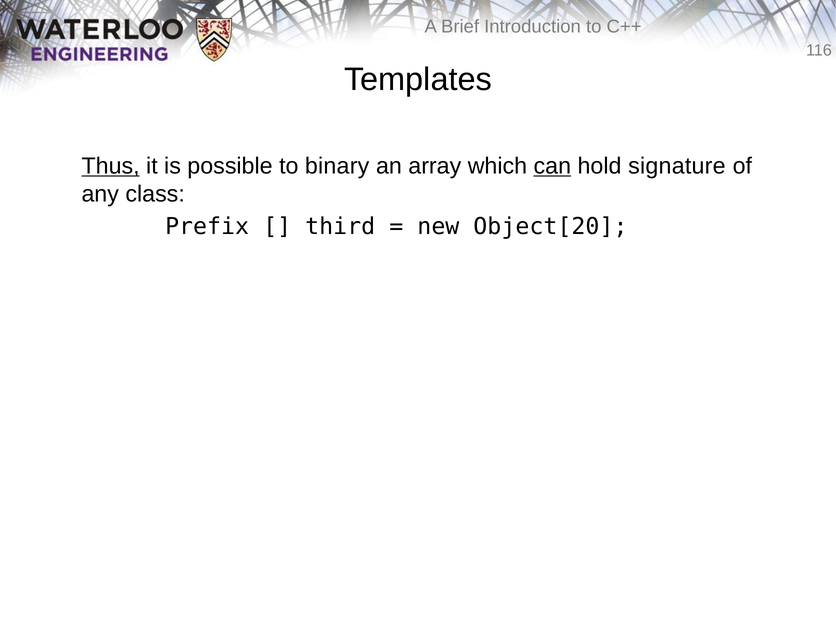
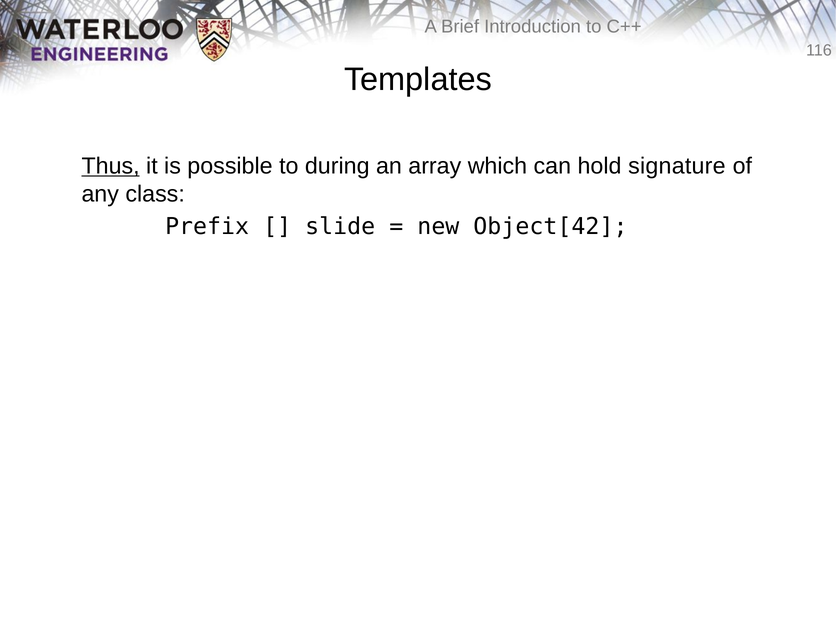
binary: binary -> during (337, 166)
can underline: present -> none (552, 166)
third: third -> slide (340, 226)
Object[20: Object[20 -> Object[42 (550, 226)
